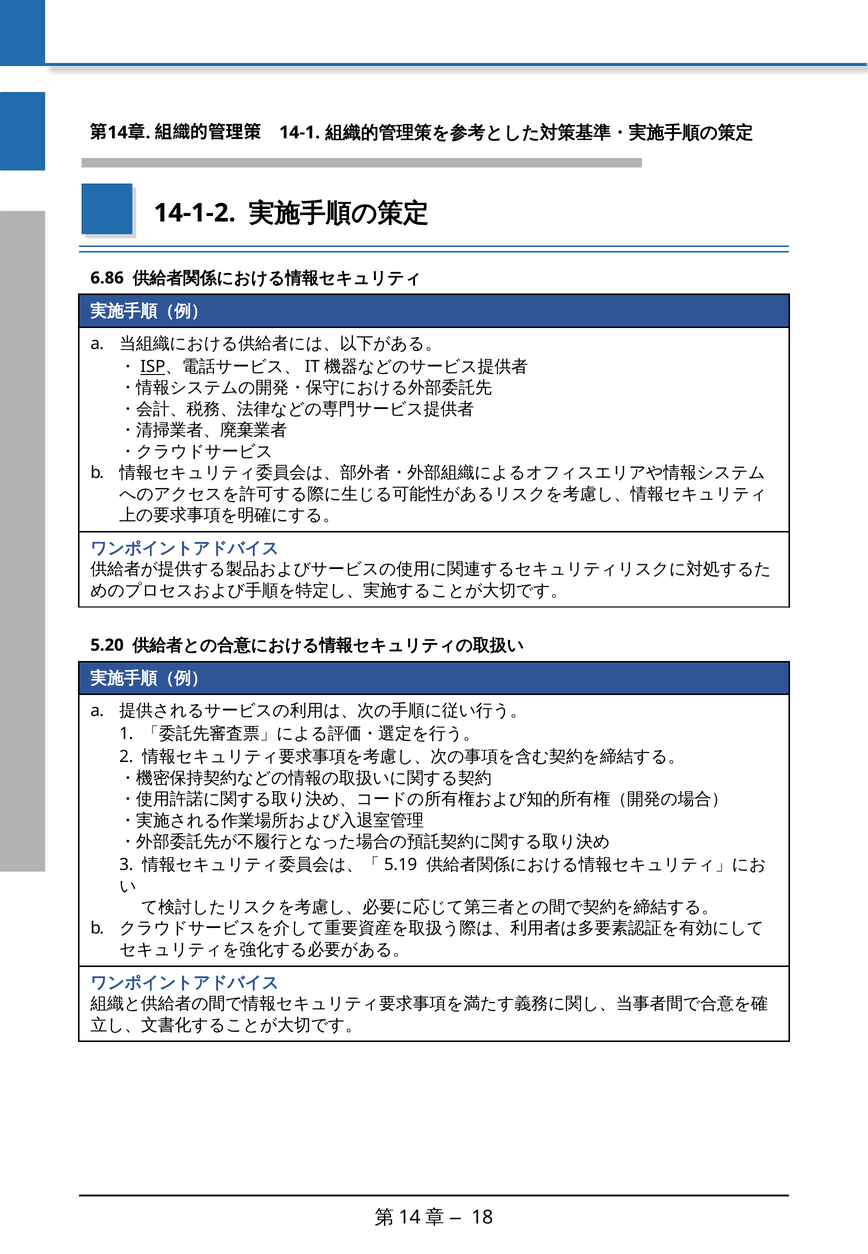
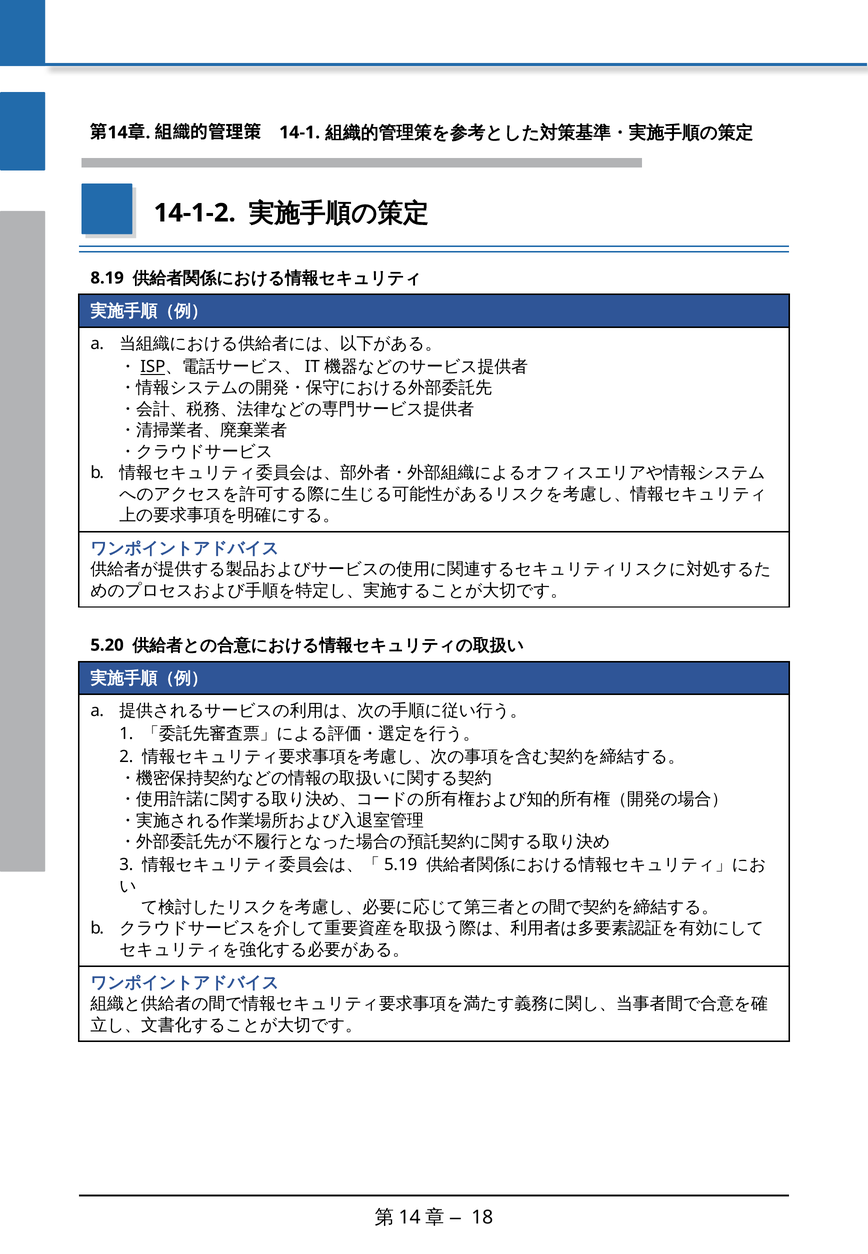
6.86: 6.86 -> 8.19 (107, 278)
